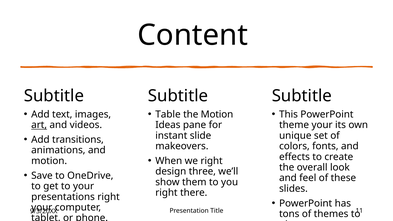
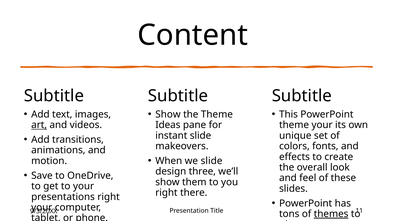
Table: Table -> Show (168, 114)
the Motion: Motion -> Theme (217, 114)
we right: right -> slide (212, 161)
themes underline: none -> present (331, 214)
